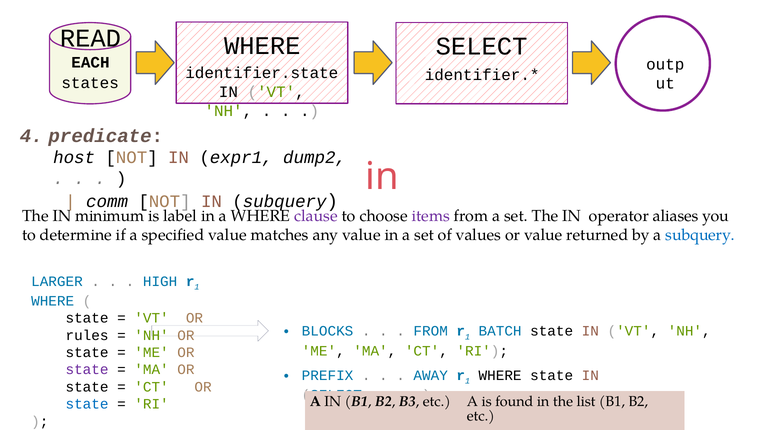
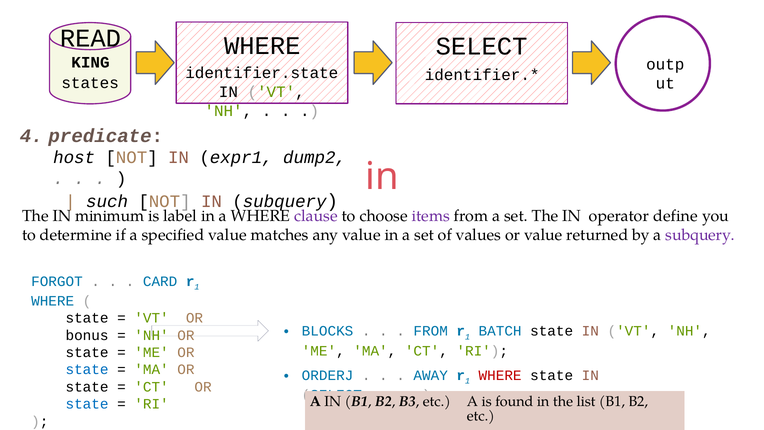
EACH: EACH -> KING (90, 62)
comm: comm -> such (107, 201)
aliases: aliases -> define (676, 216)
subquery colour: blue -> purple (700, 235)
LARGER: LARGER -> FORGOT (57, 281)
HIGH: HIGH -> CARD (160, 281)
rules: rules -> bonus (87, 335)
state colour: purple -> blue (87, 369)
PREFIX: PREFIX -> ORDERJ (328, 375)
WHERE colour: black -> red (500, 375)
